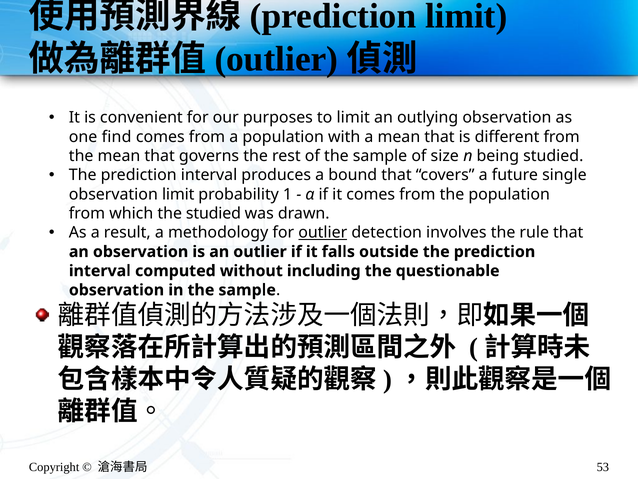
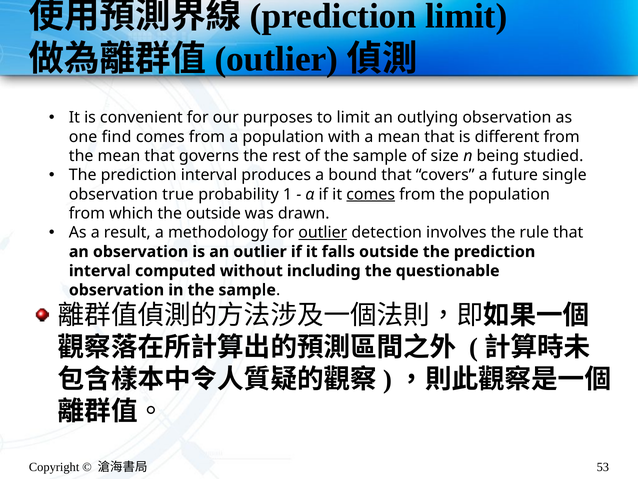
observation limit: limit -> true (178, 194)
comes underline: none -> present (371, 194)
the studied: studied -> outside (213, 213)
